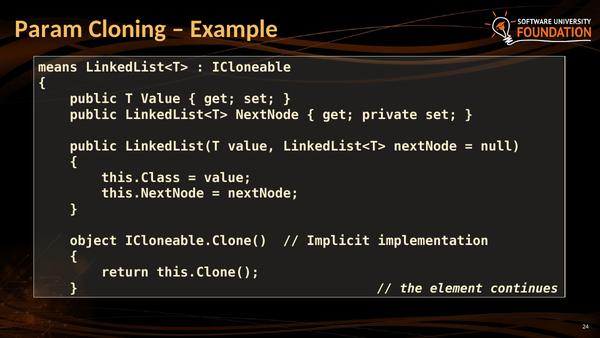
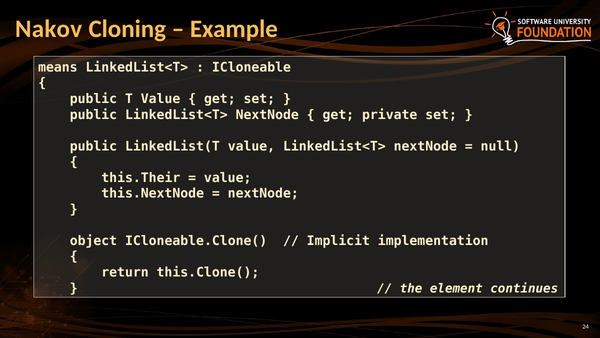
Param: Param -> Nakov (49, 29)
this.Class: this.Class -> this.Their (141, 178)
